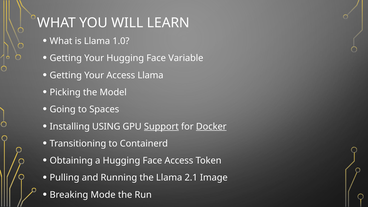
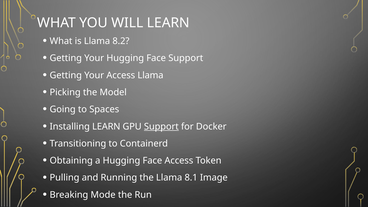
1.0: 1.0 -> 8.2 (121, 41)
Face Variable: Variable -> Support (186, 58)
Installing USING: USING -> LEARN (106, 126)
Docker underline: present -> none (211, 126)
2.1: 2.1 -> 8.1 (191, 178)
